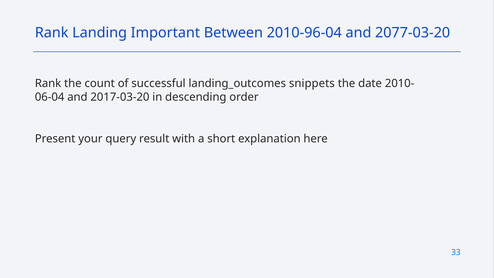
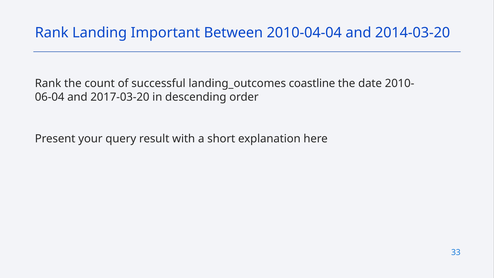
2010-96-04: 2010-96-04 -> 2010-04-04 (304, 33)
2077-03-20: 2077-03-20 -> 2014-03-20 (413, 33)
snippets: snippets -> coastline (312, 83)
